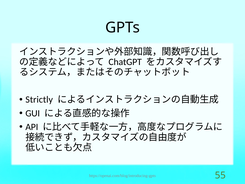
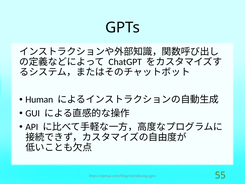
Strictly: Strictly -> Human (39, 99)
